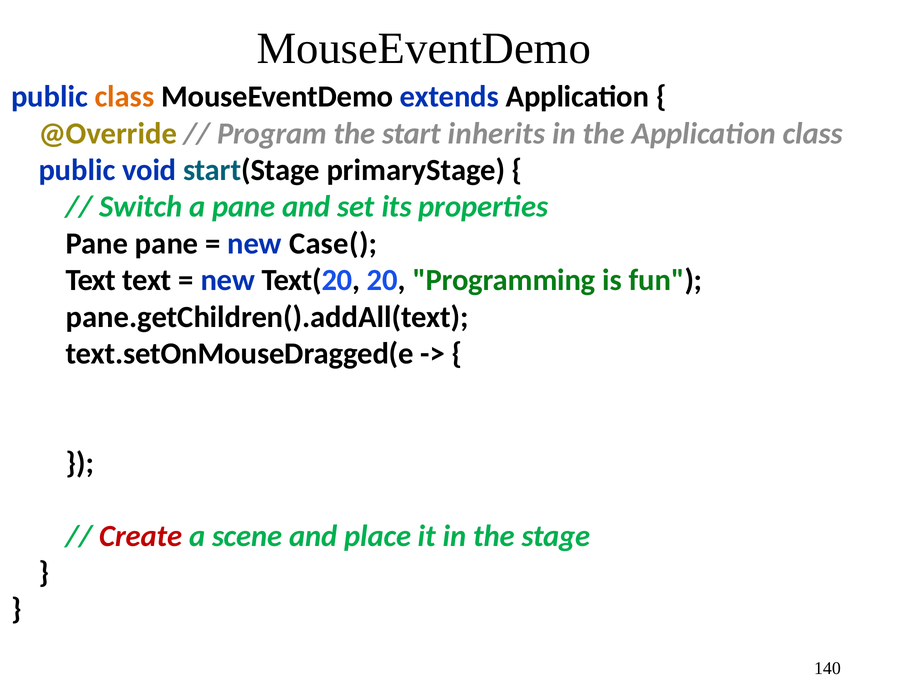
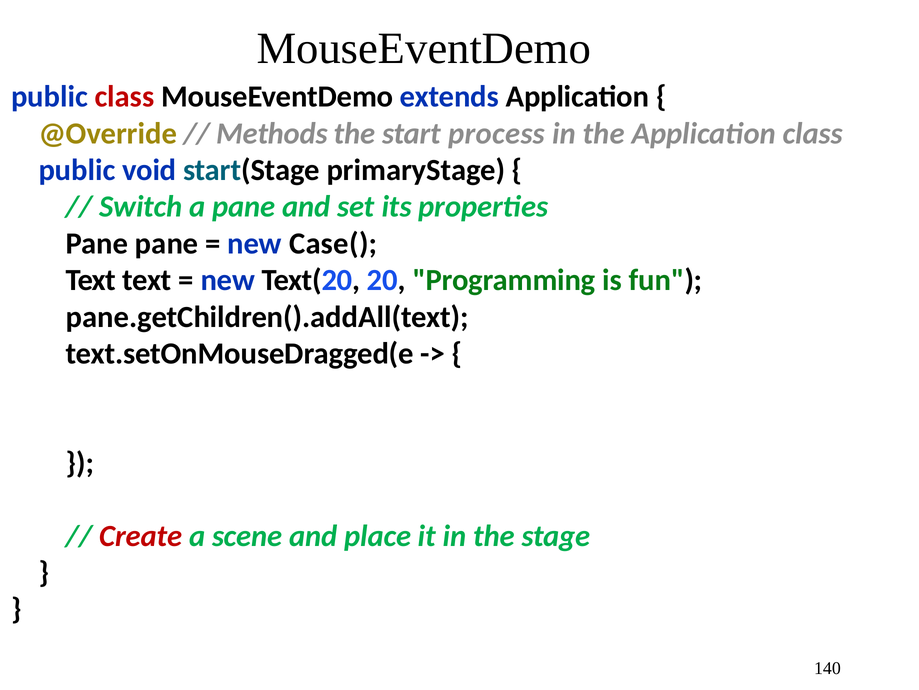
class colour: orange -> red (124, 96)
Program: Program -> Methods (272, 134)
inherits: inherits -> process (497, 134)
